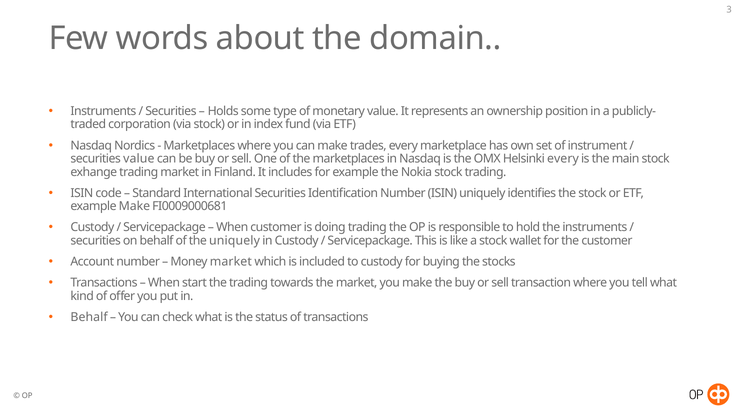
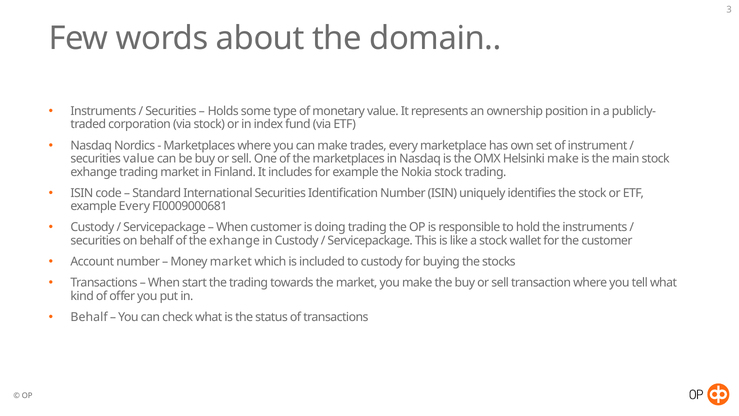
Helsinki every: every -> make (563, 159)
example Make: Make -> Every (134, 206)
the uniquely: uniquely -> exhange (234, 241)
